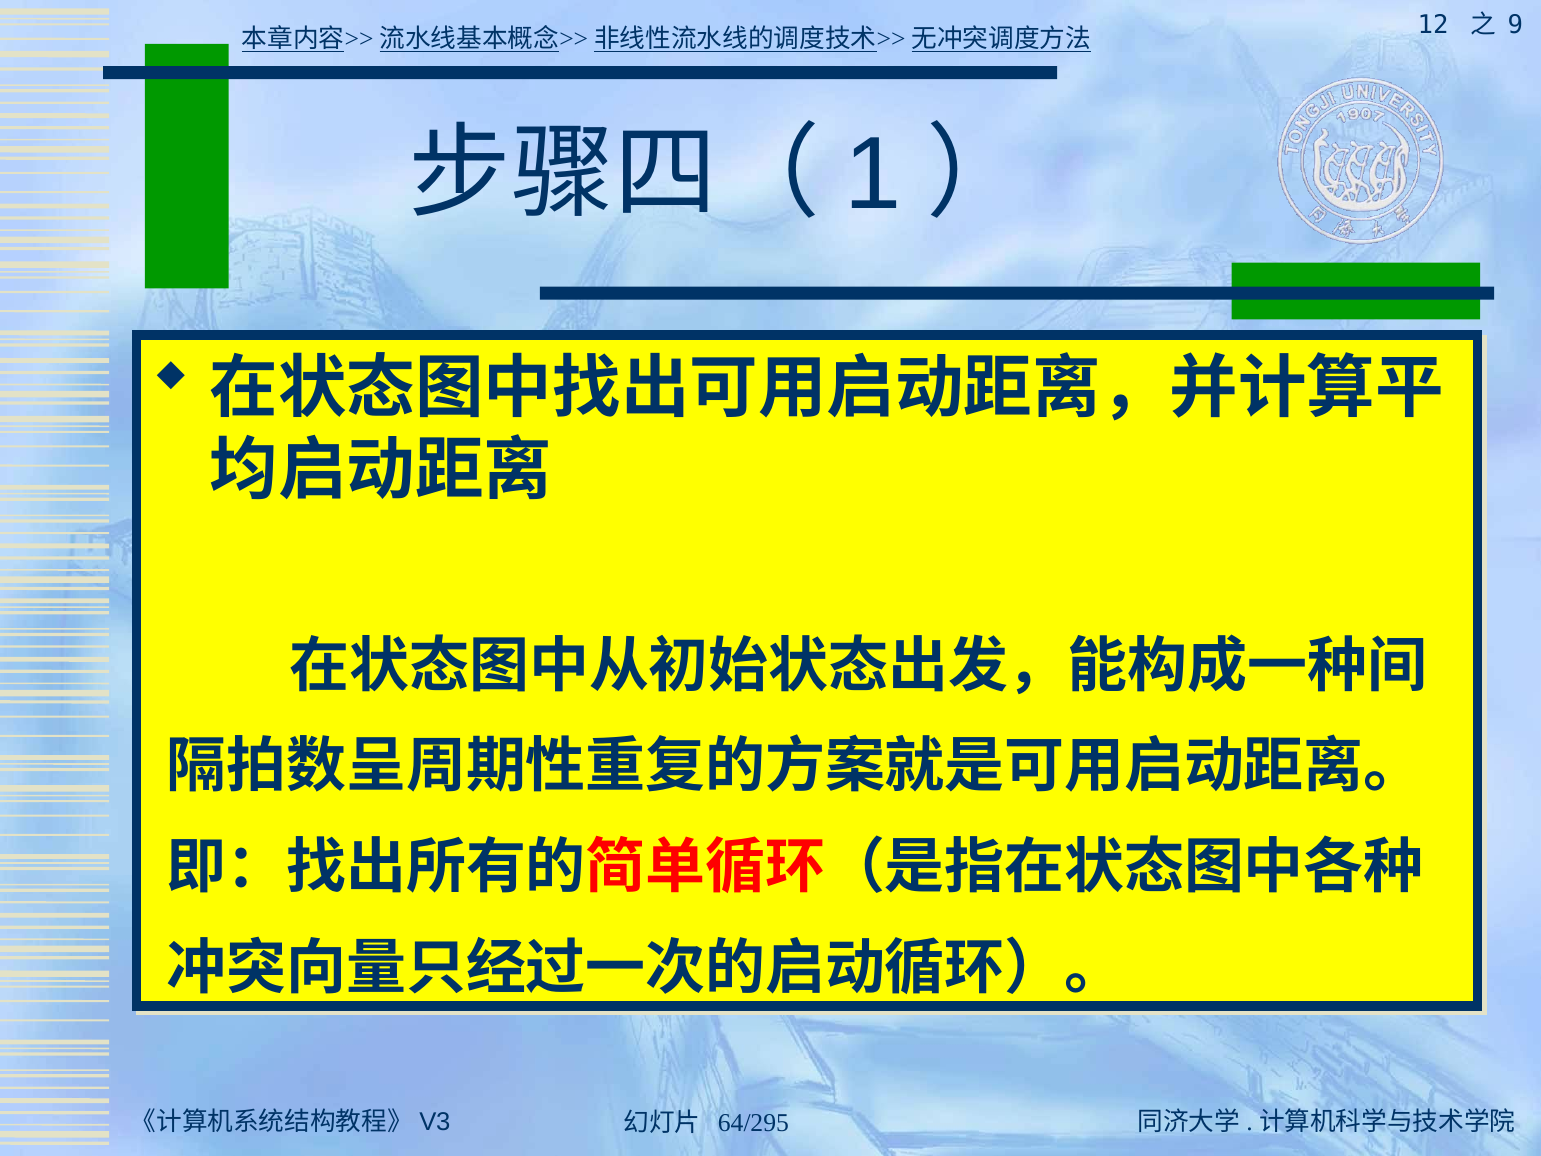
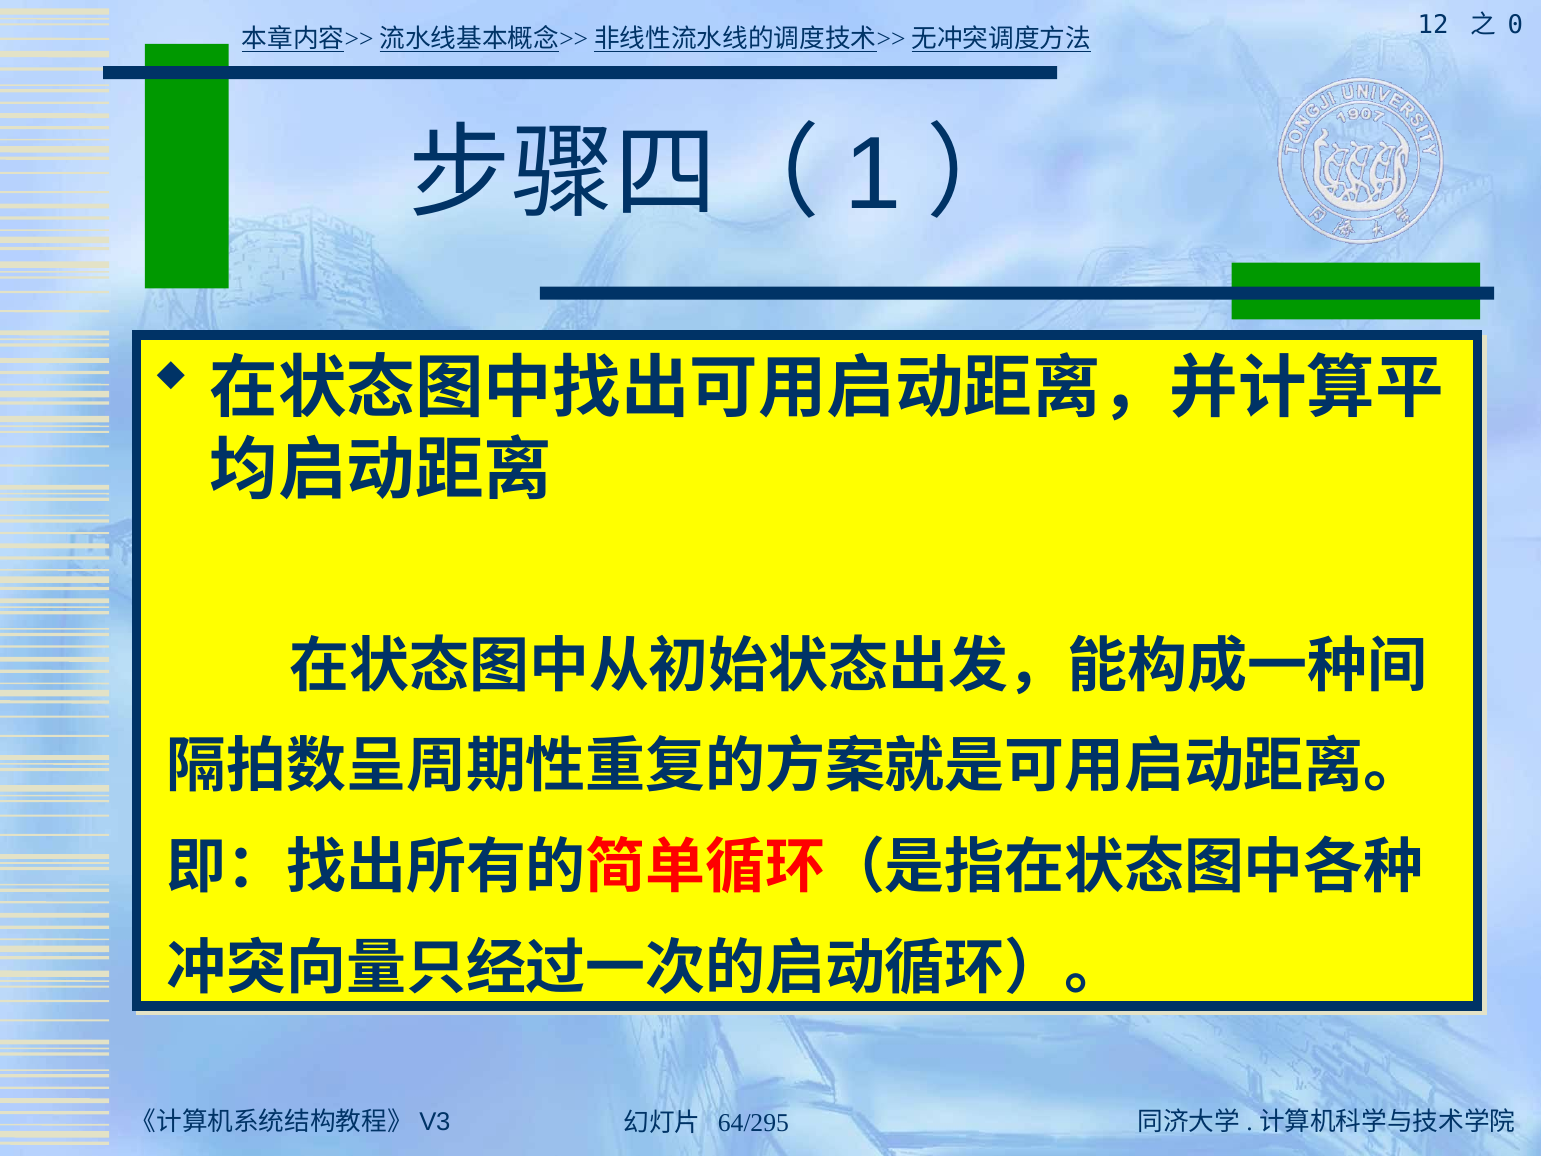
9: 9 -> 0 (1515, 25)
